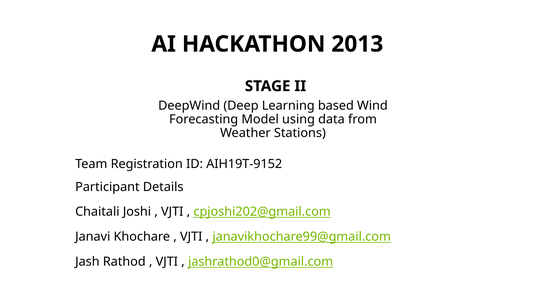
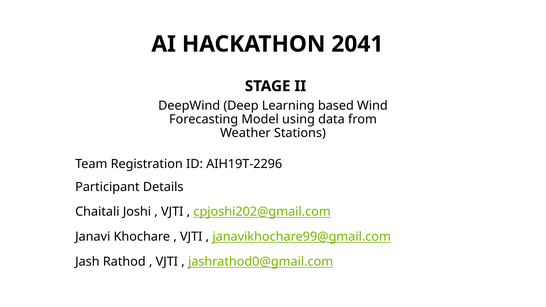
2013: 2013 -> 2041 (357, 44)
AIH19T-9152: AIH19T-9152 -> AIH19T-2296 (244, 164)
